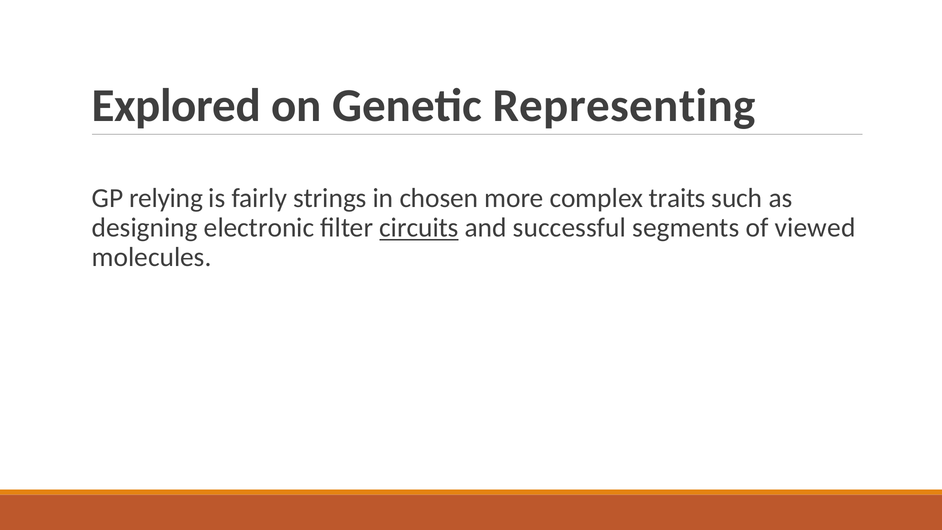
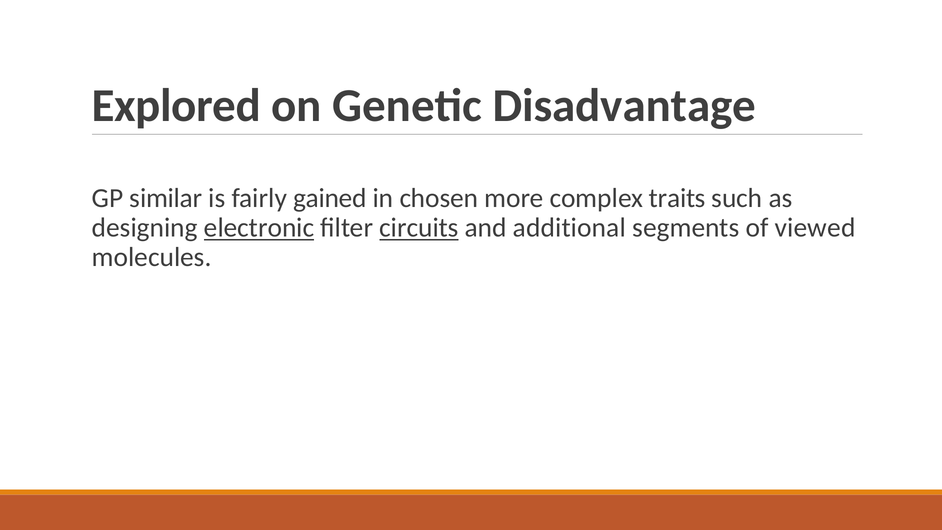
Representing: Representing -> Disadvantage (624, 106)
relying: relying -> similar (166, 198)
strings: strings -> gained (330, 198)
electronic underline: none -> present (259, 228)
successful: successful -> additional (569, 228)
